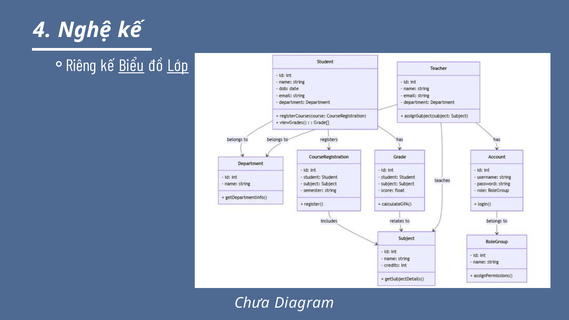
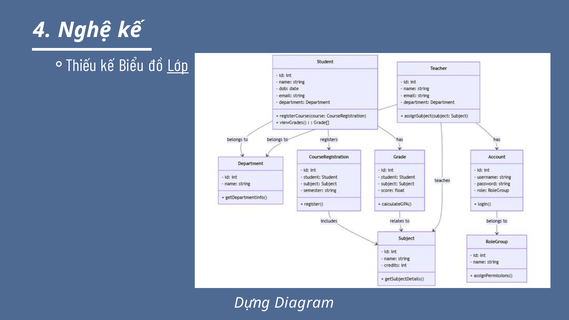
Riêng: Riêng -> Thiếu (81, 66)
Biểu underline: present -> none (131, 66)
Chưa: Chưa -> Dựng (252, 303)
